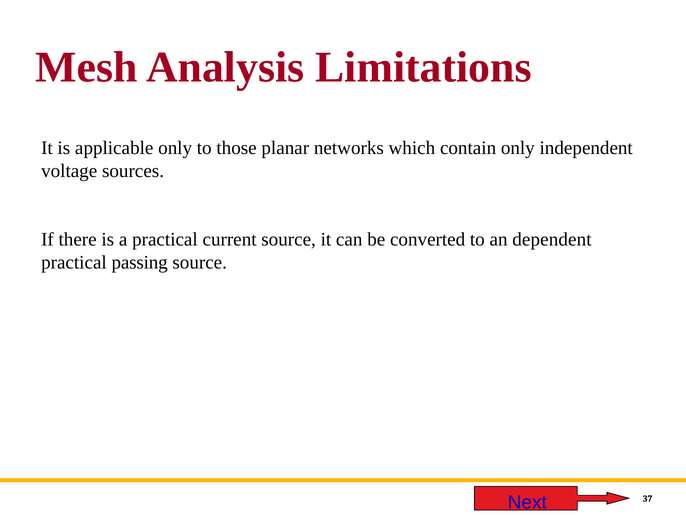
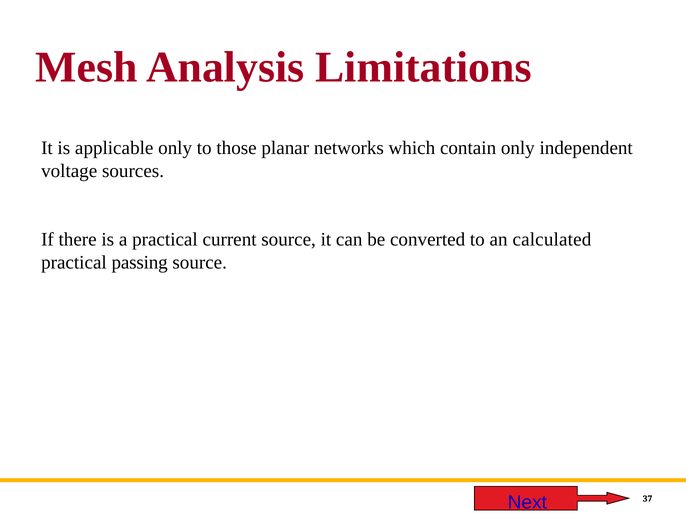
dependent: dependent -> calculated (552, 239)
